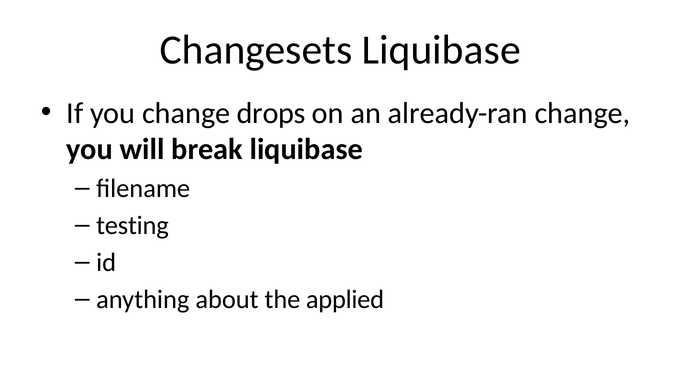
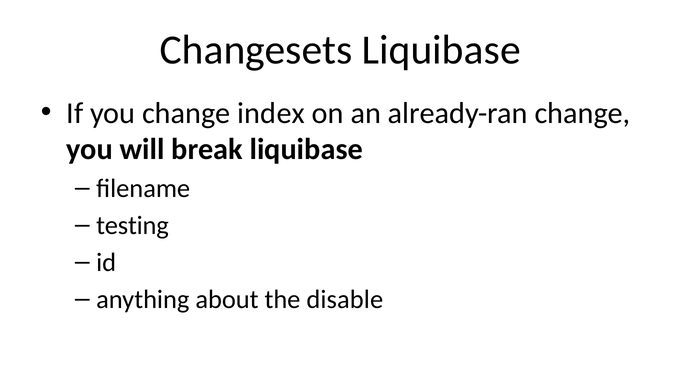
drops: drops -> index (271, 113)
applied: applied -> disable (345, 300)
